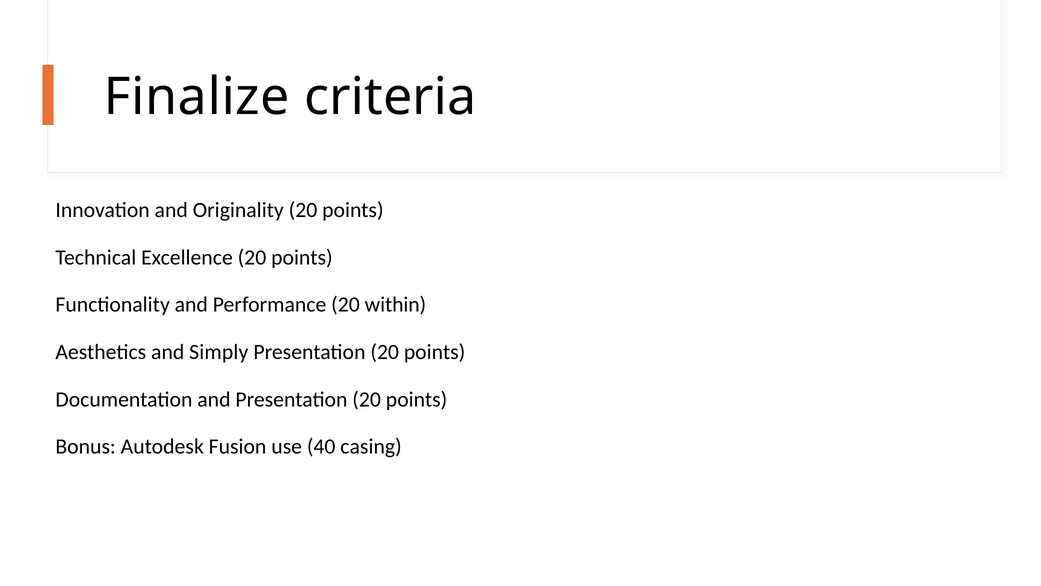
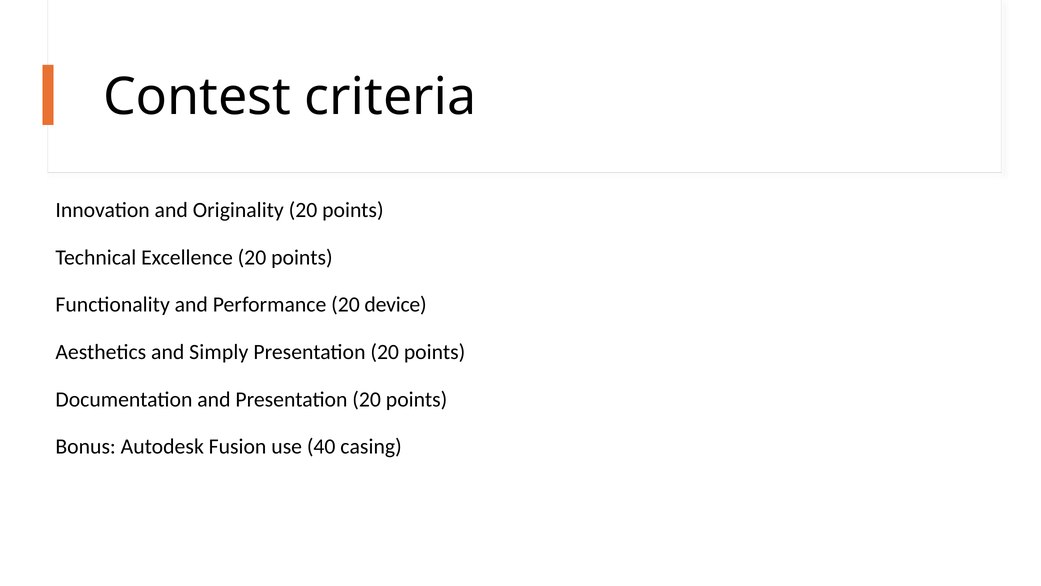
Finalize: Finalize -> Contest (197, 97)
within: within -> device (396, 305)
